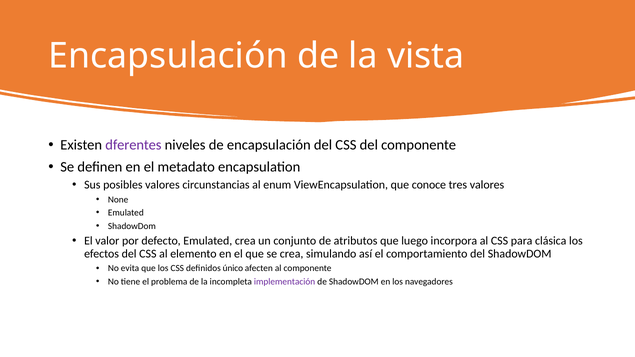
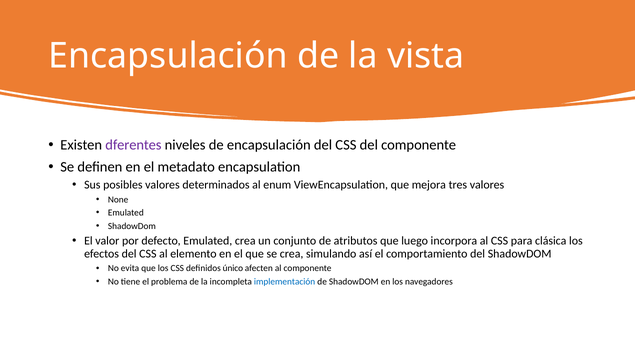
circunstancias: circunstancias -> determinados (216, 185)
conoce: conoce -> mejora (429, 185)
implementación colour: purple -> blue (285, 282)
